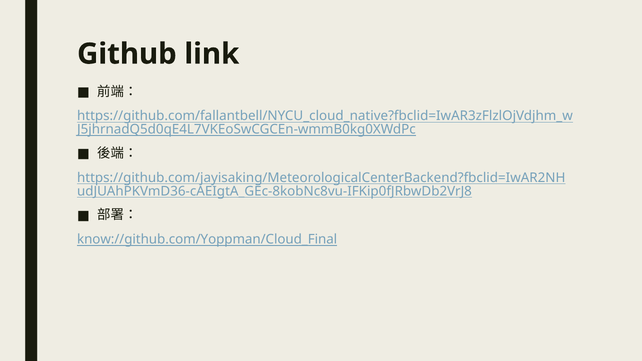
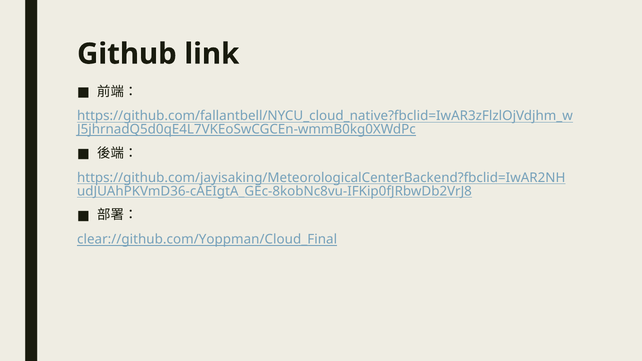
know://github.com/Yoppman/Cloud_Final: know://github.com/Yoppman/Cloud_Final -> clear://github.com/Yoppman/Cloud_Final (207, 240)
